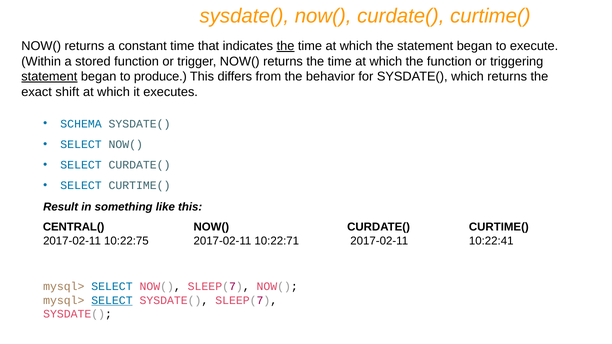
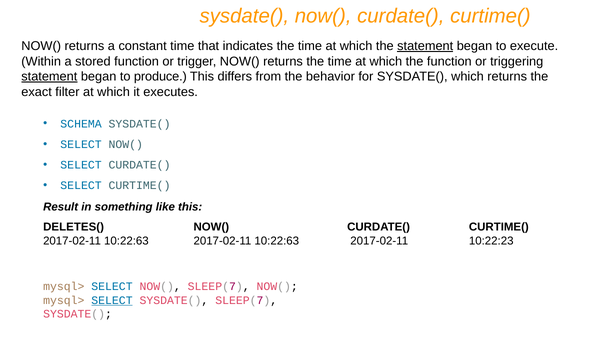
the underline: present -> none (286, 46)
statement underline: none -> present (425, 46)
shift: shift -> filter (67, 92)
CENTRAL(: CENTRAL( -> DELETES( (74, 227)
10:22:75: 10:22:75 -> 10:22:63 (126, 241)
10:22:71: 10:22:71 -> 10:22:63 (277, 241)
10:22:41: 10:22:41 -> 10:22:23 (491, 241)
